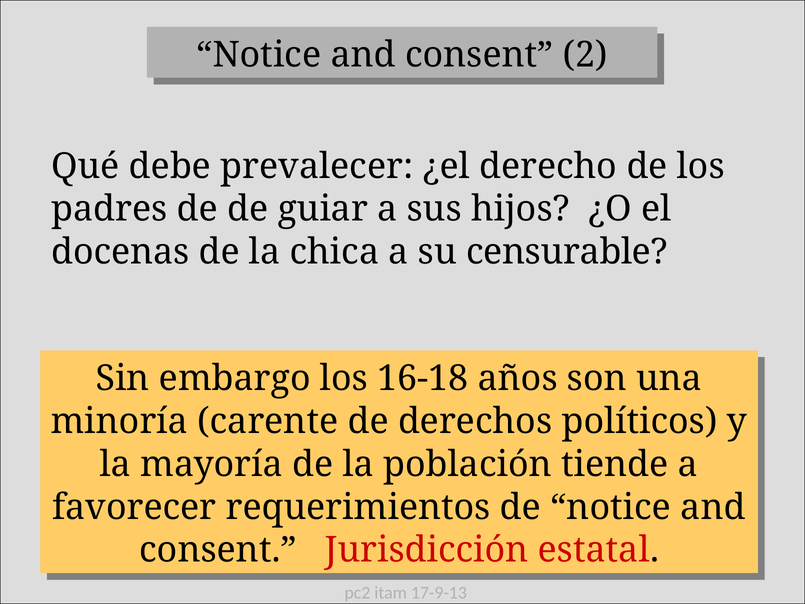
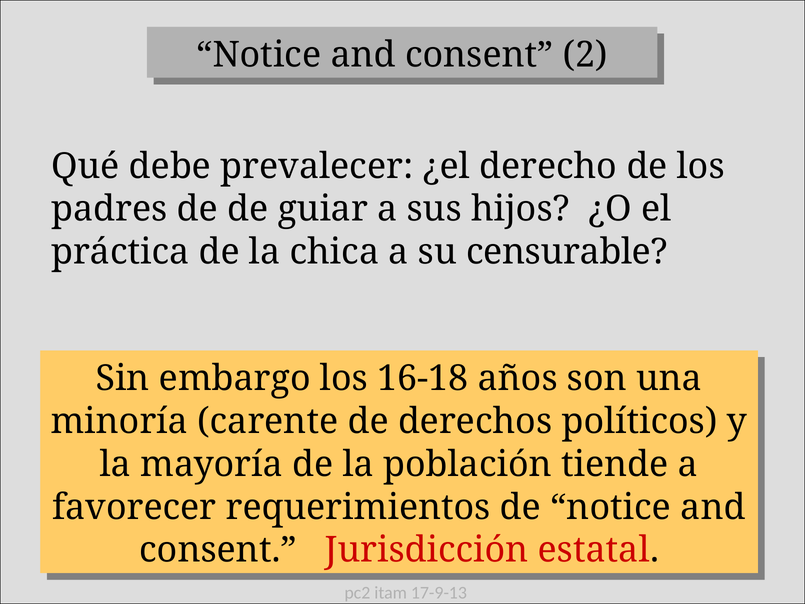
docenas: docenas -> práctica (120, 252)
